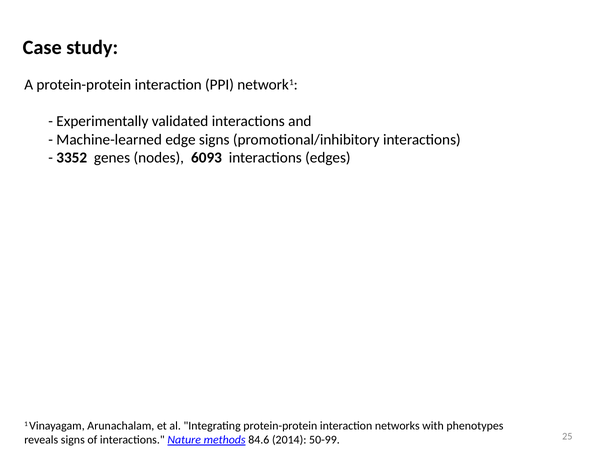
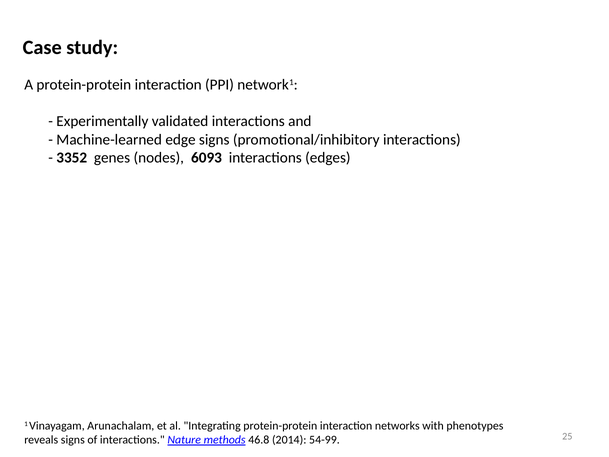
84.6: 84.6 -> 46.8 (259, 440)
50-99: 50-99 -> 54-99 (324, 440)
